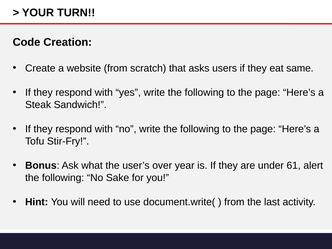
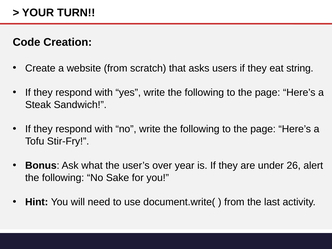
same: same -> string (300, 68)
61: 61 -> 26 (294, 166)
